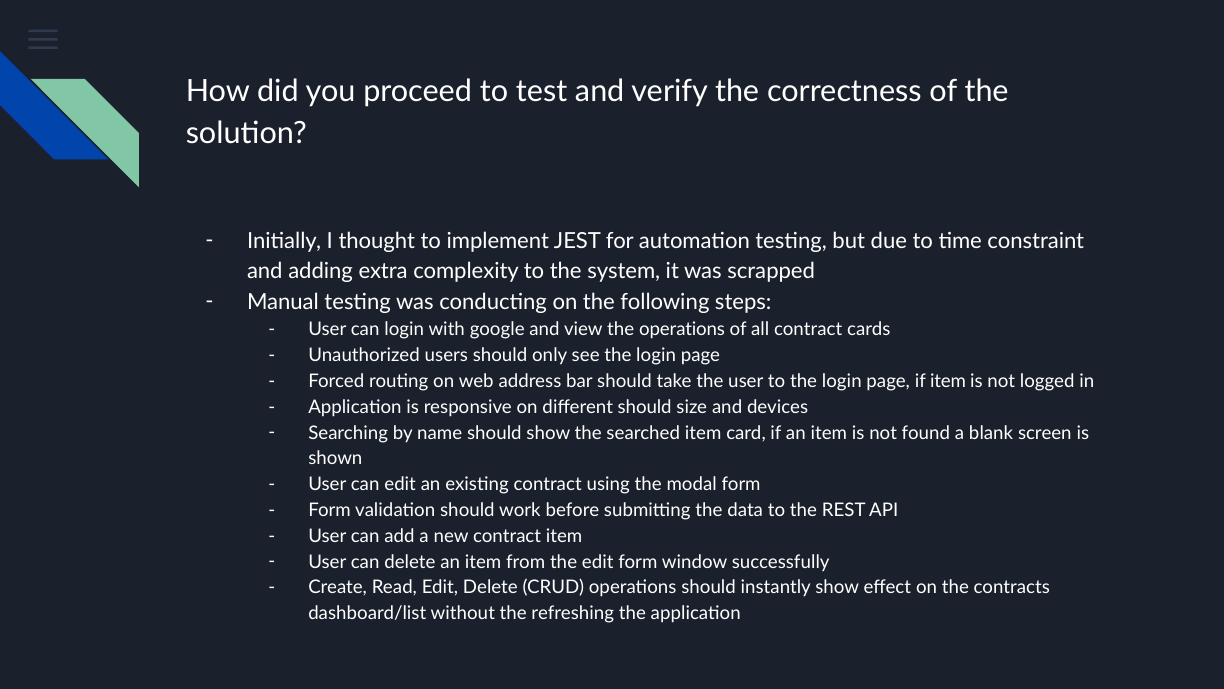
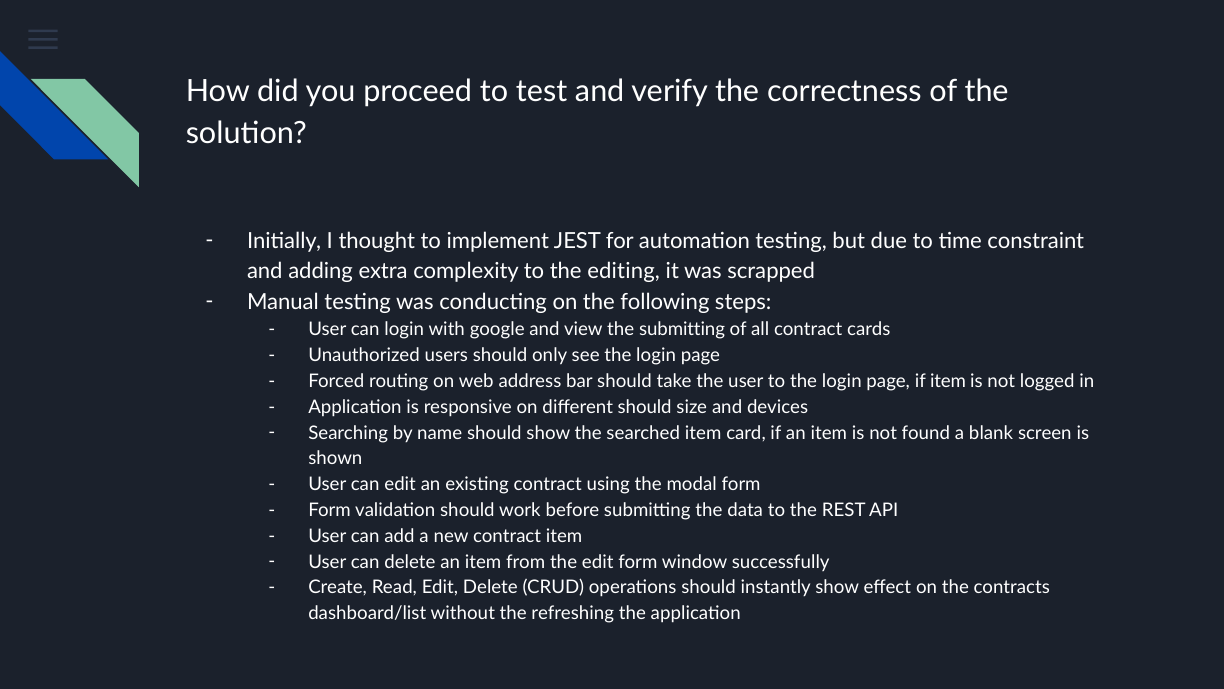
system: system -> editing (624, 271)
the operations: operations -> submitting (682, 329)
